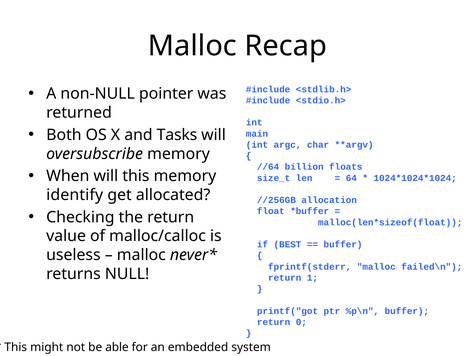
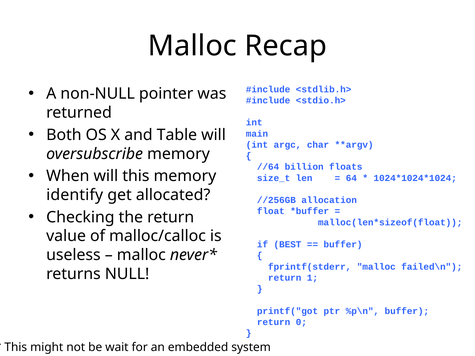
Tasks: Tasks -> Table (177, 135)
able: able -> wait (117, 347)
